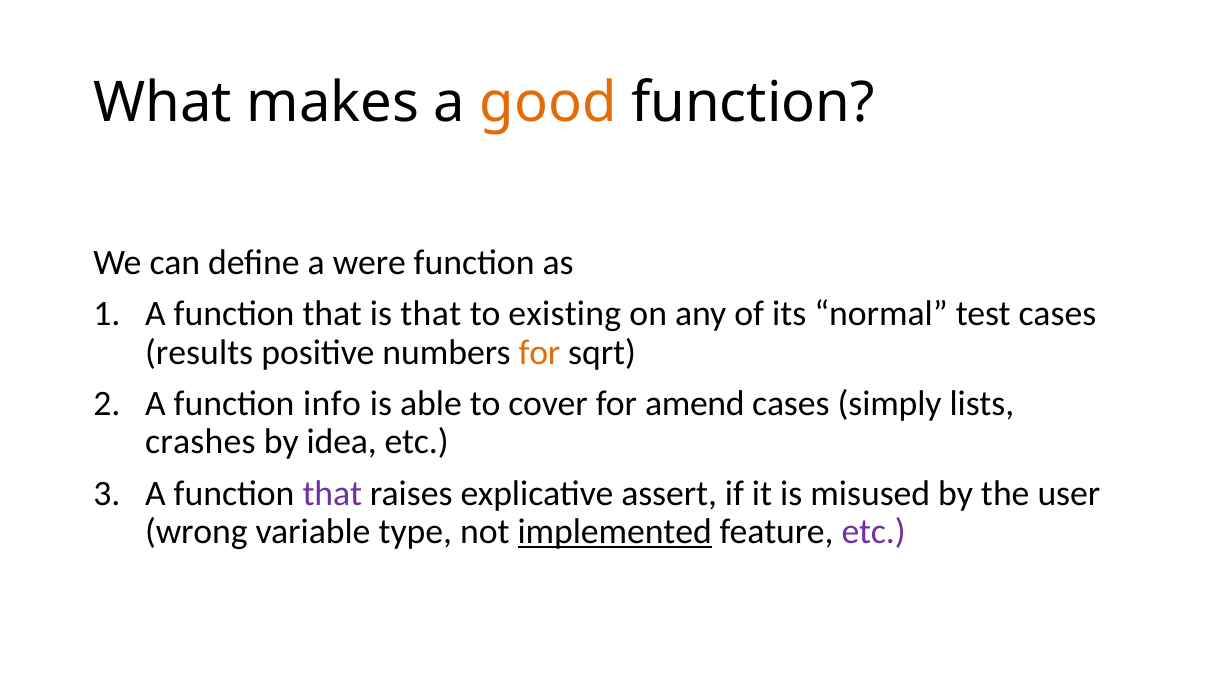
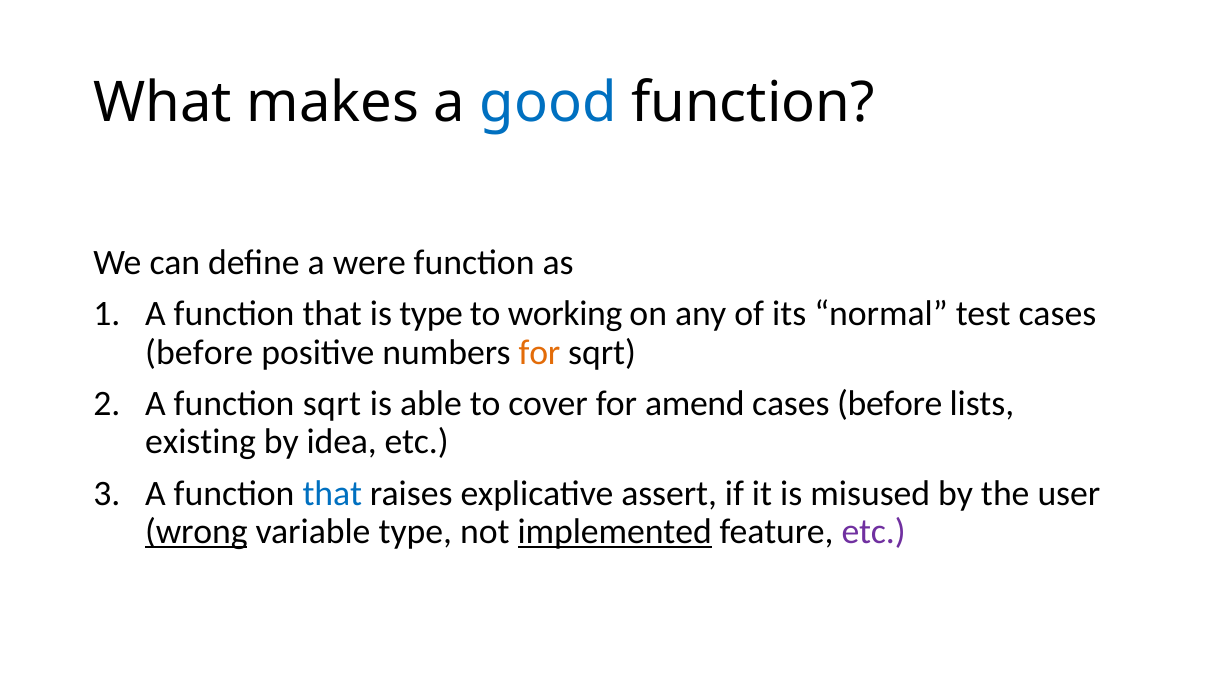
good colour: orange -> blue (548, 103)
is that: that -> type (431, 314)
existing: existing -> working (565, 314)
results: results -> before (199, 352)
function info: info -> sqrt (332, 404)
simply: simply -> before (890, 404)
crashes: crashes -> existing (201, 442)
that colour: purple -> blue (332, 494)
wrong underline: none -> present (196, 532)
